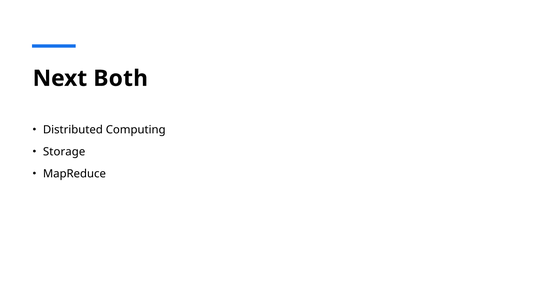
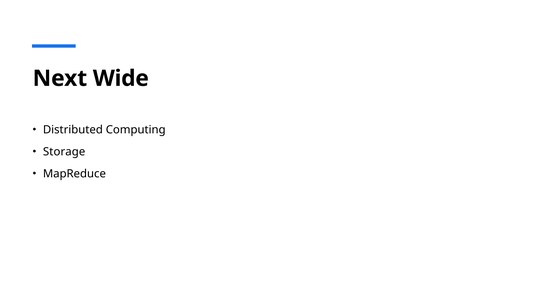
Both: Both -> Wide (121, 79)
